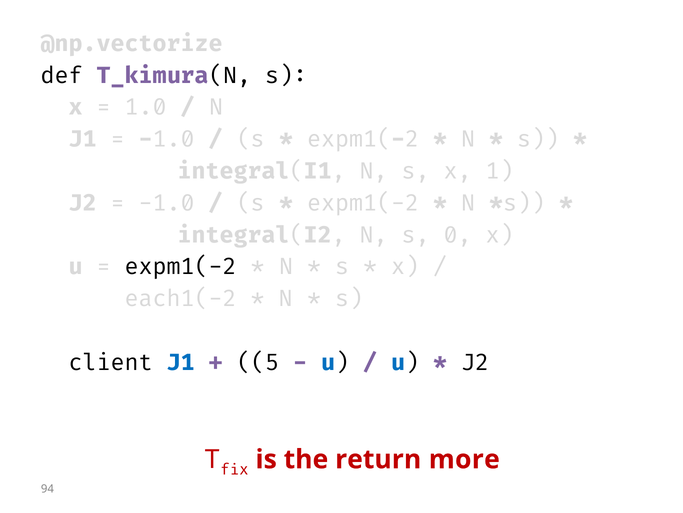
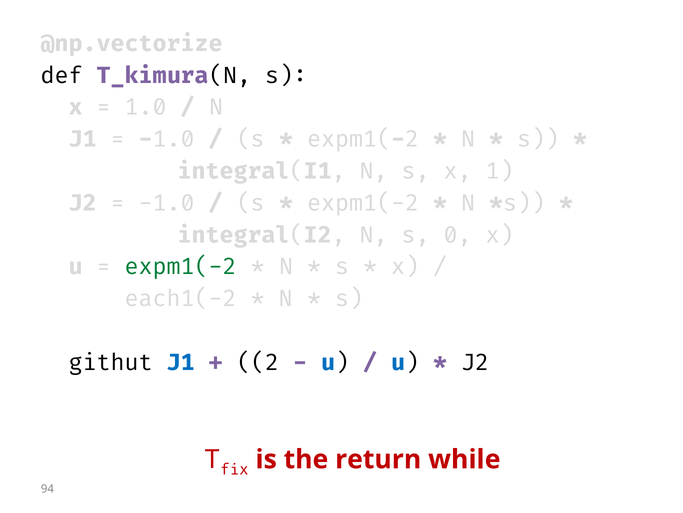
expm1(-2 colour: black -> green (181, 267)
client: client -> githut (111, 362)
5: 5 -> 2 (258, 362)
more: more -> while (464, 459)
